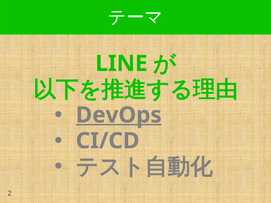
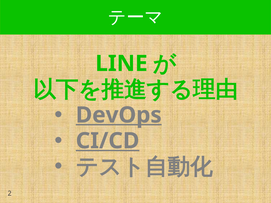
CI/CD underline: none -> present (108, 141)
